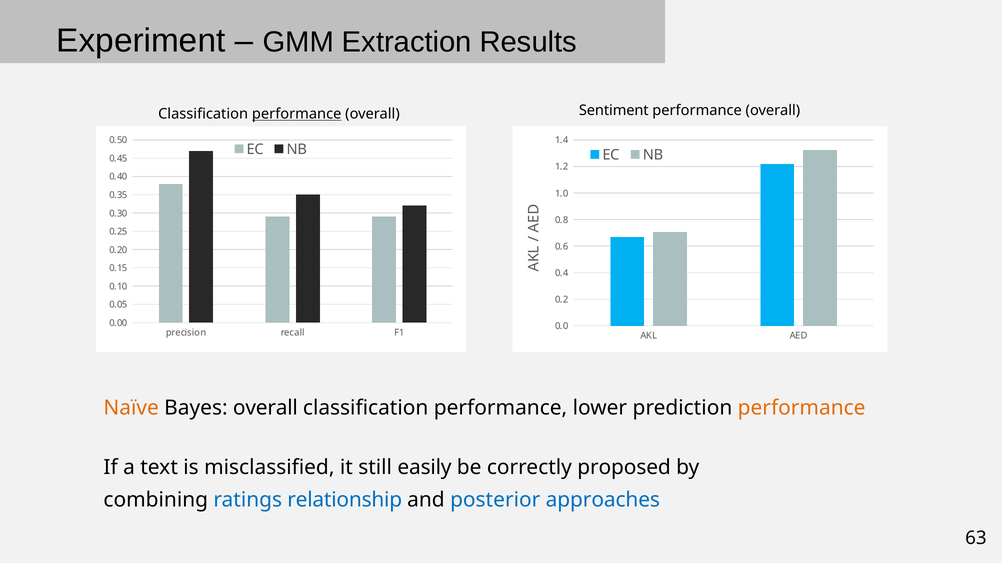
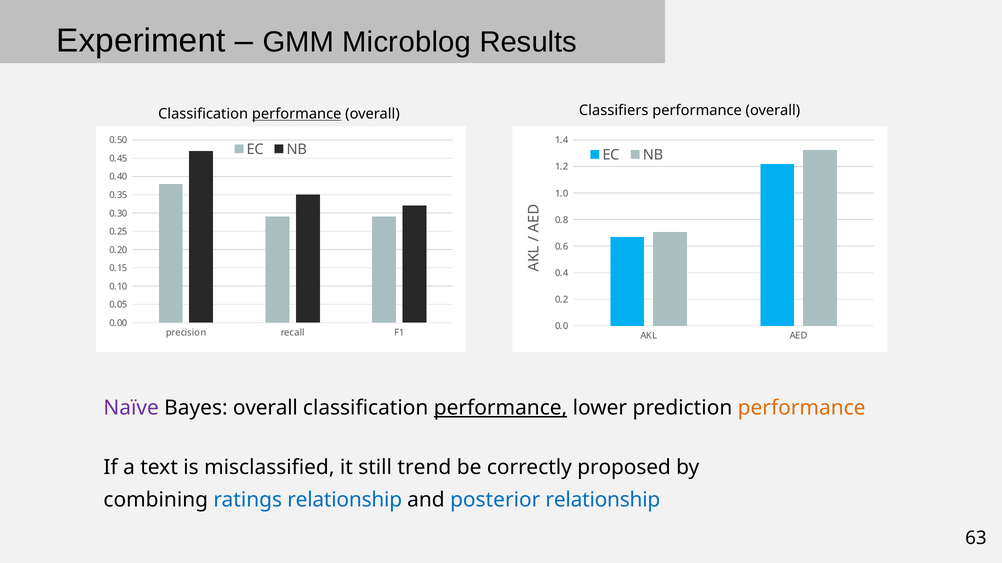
Extraction: Extraction -> Microblog (407, 42)
Sentiment: Sentiment -> Classifiers (614, 111)
Naïve colour: orange -> purple (131, 408)
performance underline: none -> present (501, 408)
easily: easily -> trend (424, 468)
posterior approaches: approaches -> relationship (603, 500)
